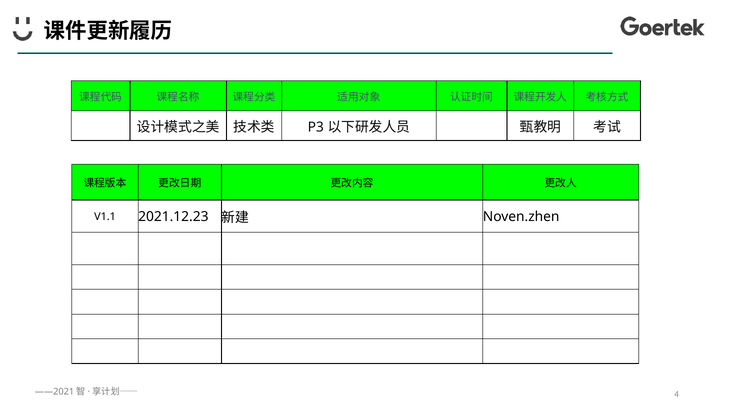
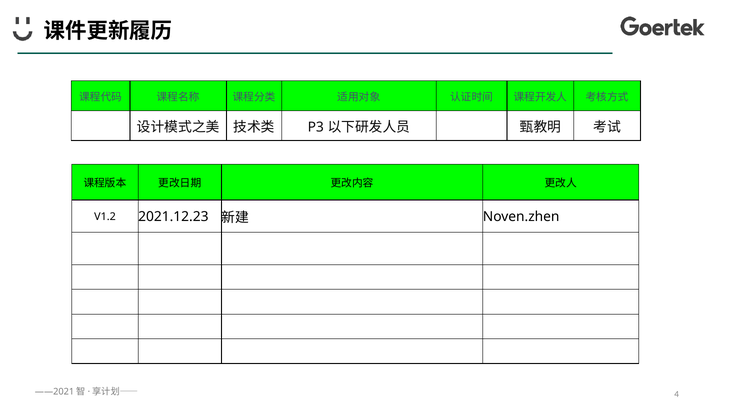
V1.1: V1.1 -> V1.2 (105, 217)
